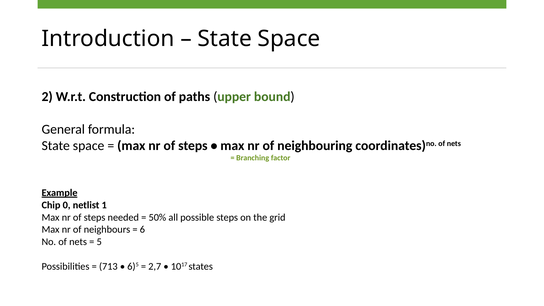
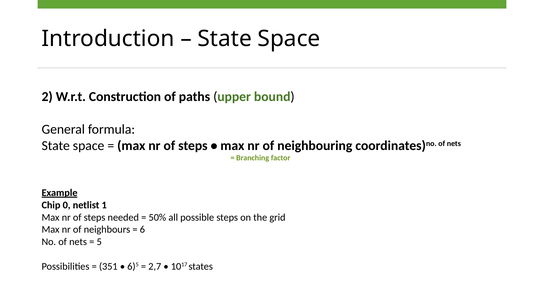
713: 713 -> 351 (108, 266)
